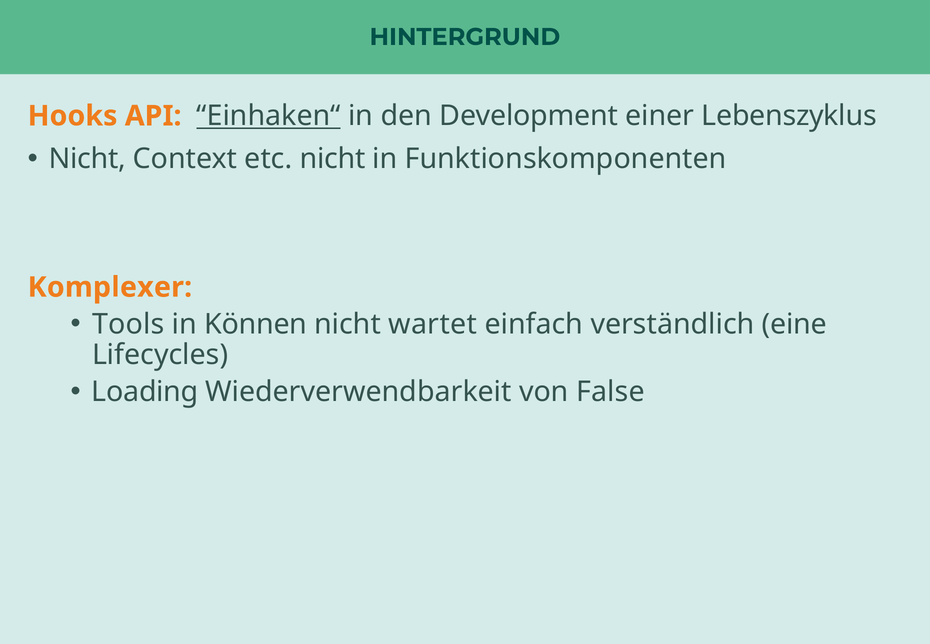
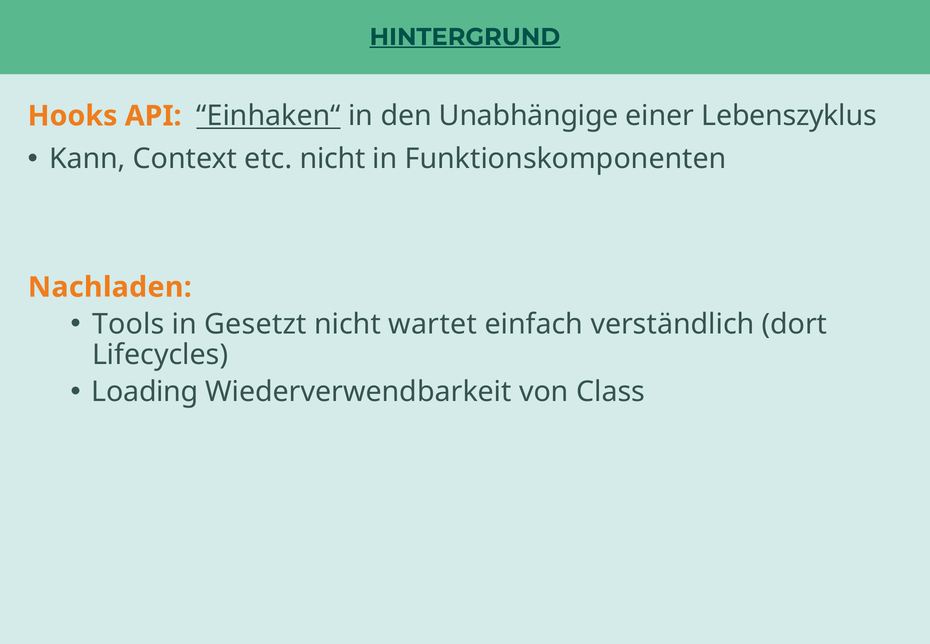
HINTERGRUND underline: none -> present (465, 37)
Development: Development -> Unabhängige (529, 116)
Nicht: Nicht -> Kann (87, 159)
Komplexer: Komplexer -> Nachladen (110, 287)
Können: Können -> Gesetzt (255, 324)
eine: eine -> dort (795, 324)
False: False -> Class (611, 392)
